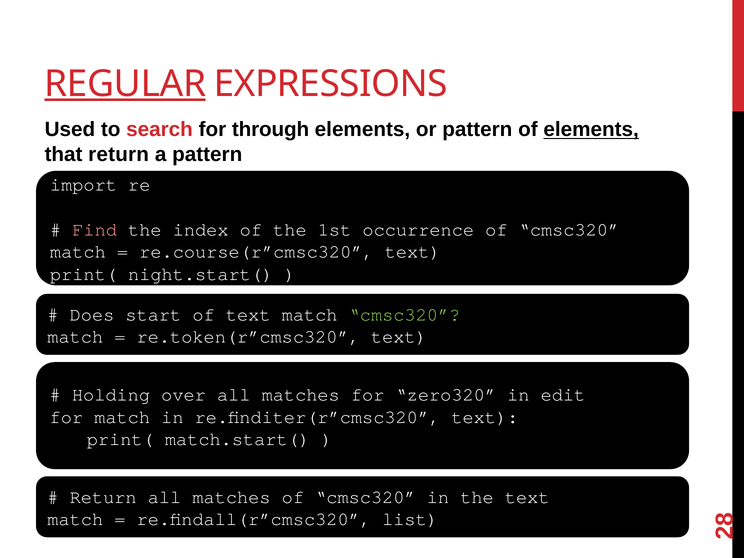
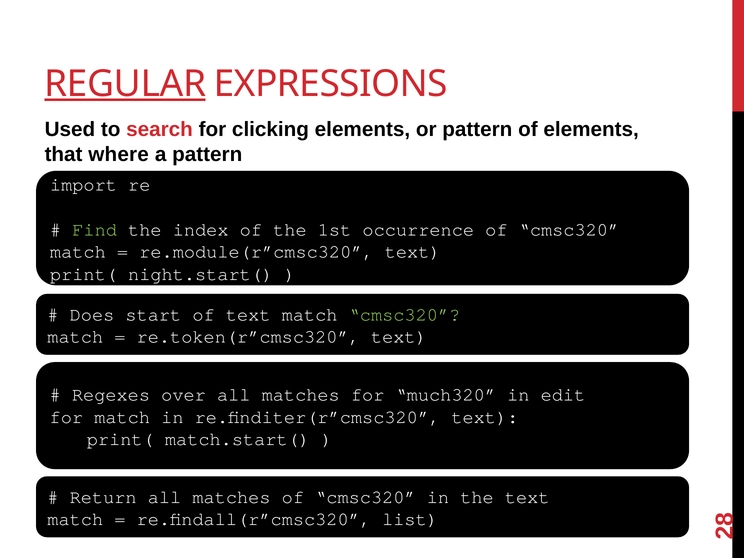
through: through -> clicking (270, 130)
elements underline: present -> none (591, 130)
that return: return -> where (119, 154)
Find colour: pink -> light green (95, 229)
re.course(r”cmsc320: re.course(r”cmsc320 -> re.module(r”cmsc320 (256, 252)
Holding: Holding -> Regexes (111, 395)
zero320: zero320 -> much320 (446, 395)
